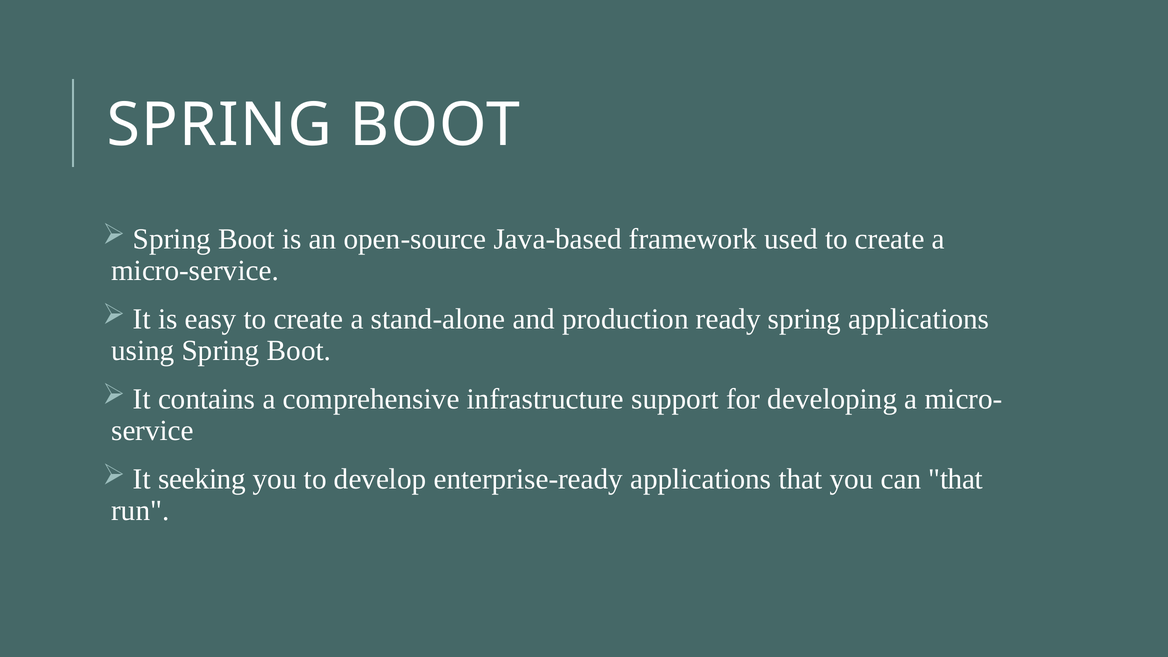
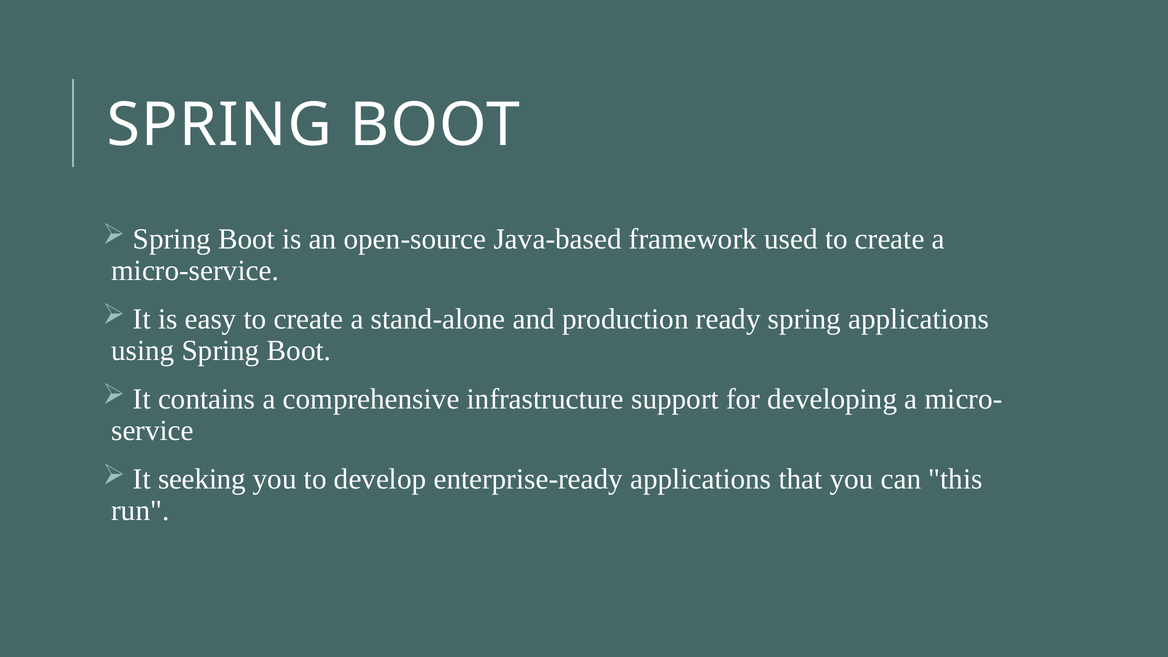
can that: that -> this (955, 479)
